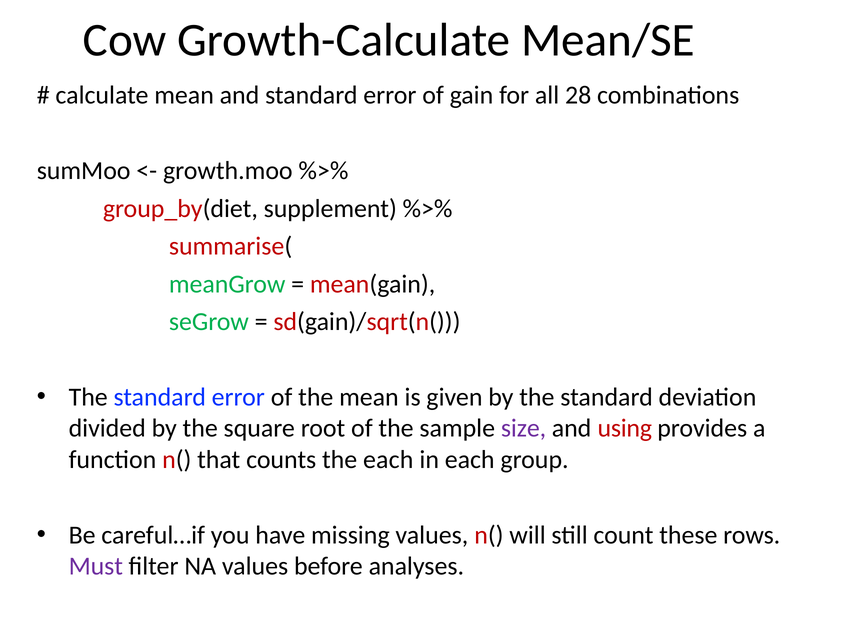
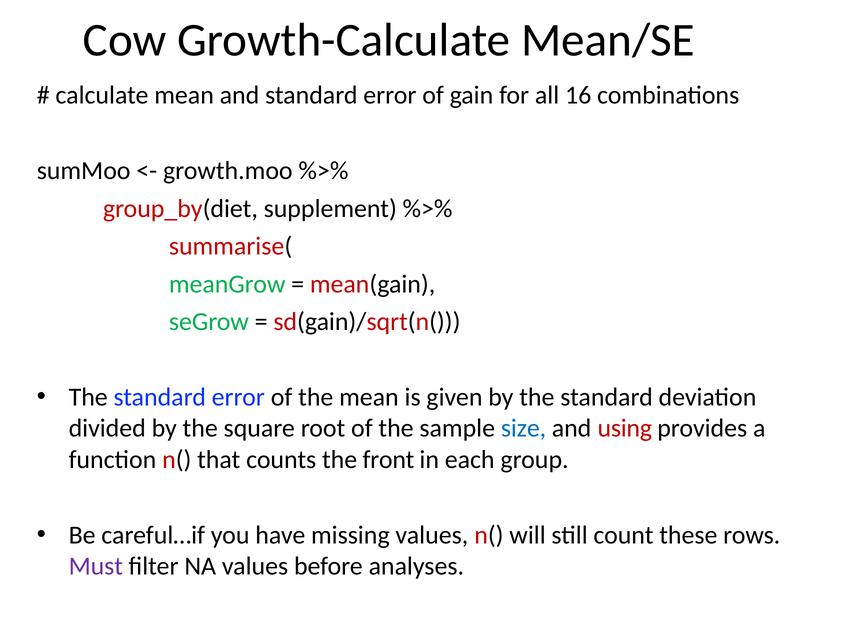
28: 28 -> 16 (578, 95)
size colour: purple -> blue (524, 428)
the each: each -> front (388, 459)
